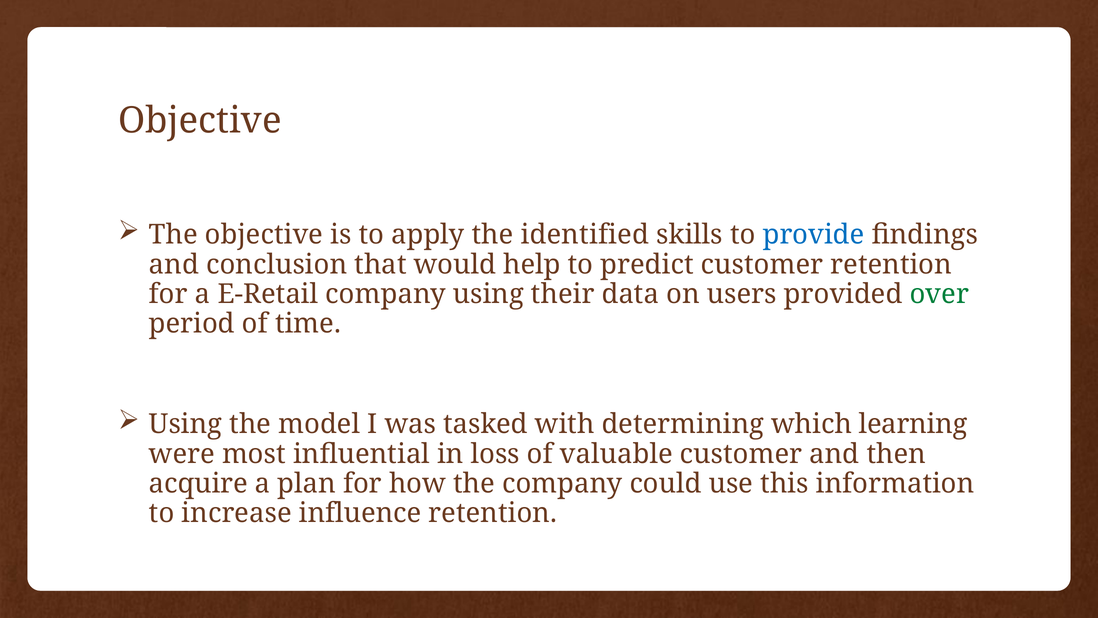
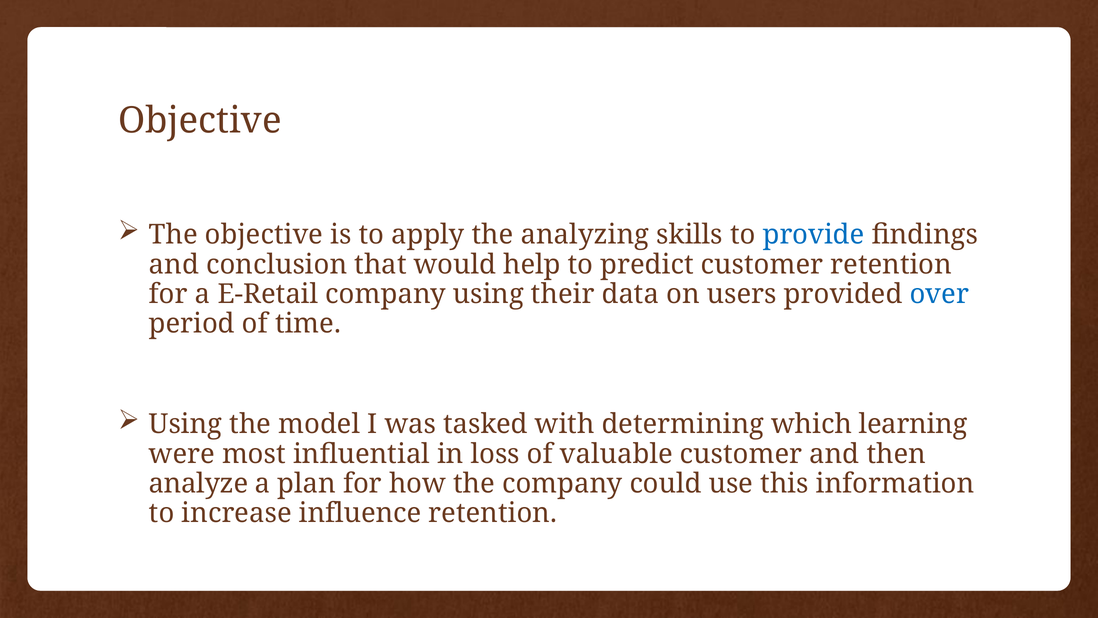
identified: identified -> analyzing (585, 235)
over colour: green -> blue (939, 294)
acquire: acquire -> analyze (198, 483)
